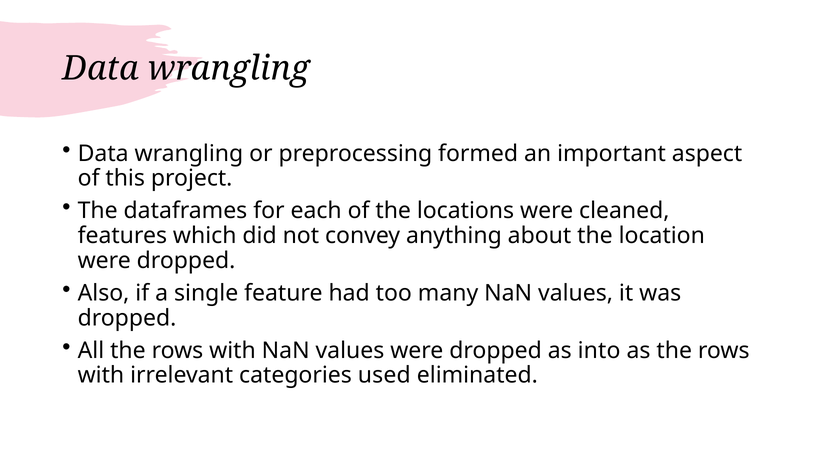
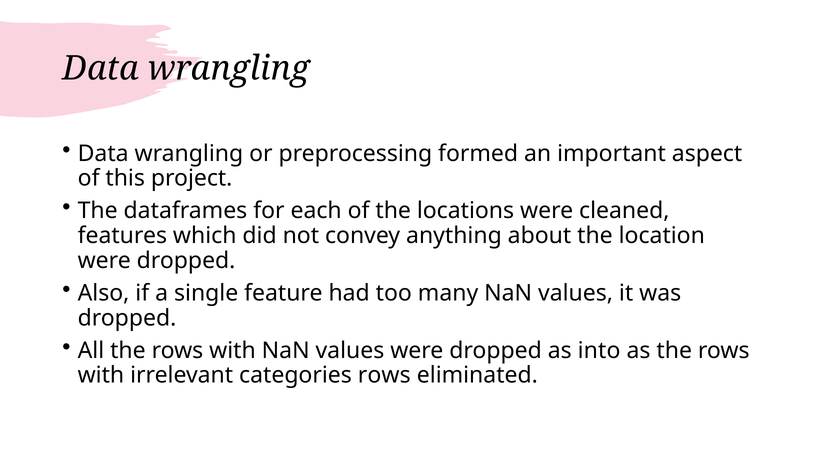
categories used: used -> rows (384, 375)
